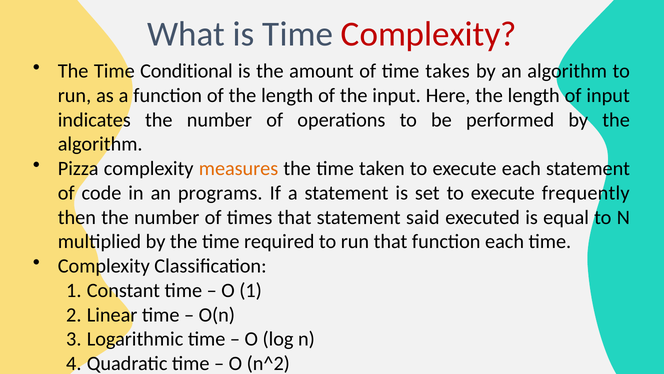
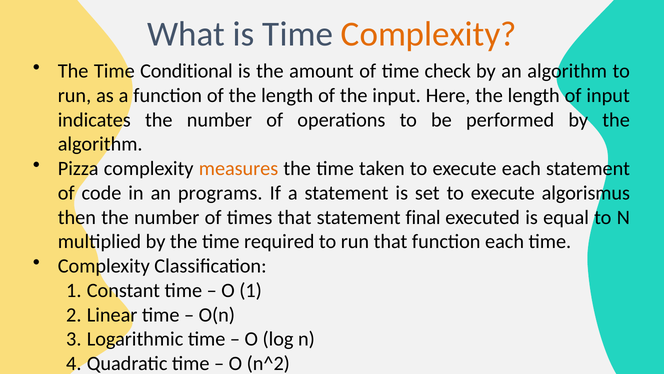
Complexity colour: red -> orange (429, 34)
takes: takes -> check (448, 71)
frequently: frequently -> algorismus (586, 193)
said: said -> final (423, 217)
